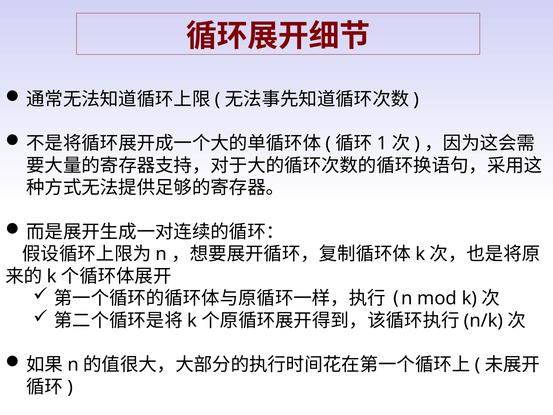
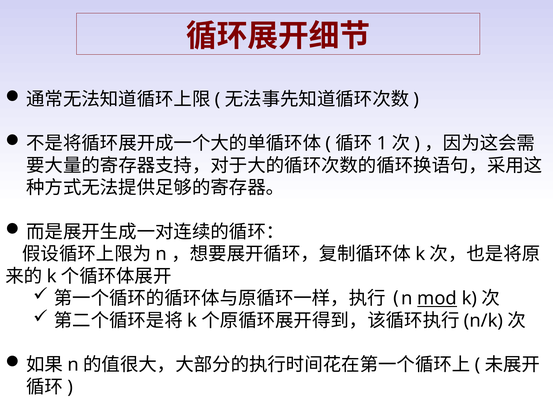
mod underline: none -> present (437, 298)
